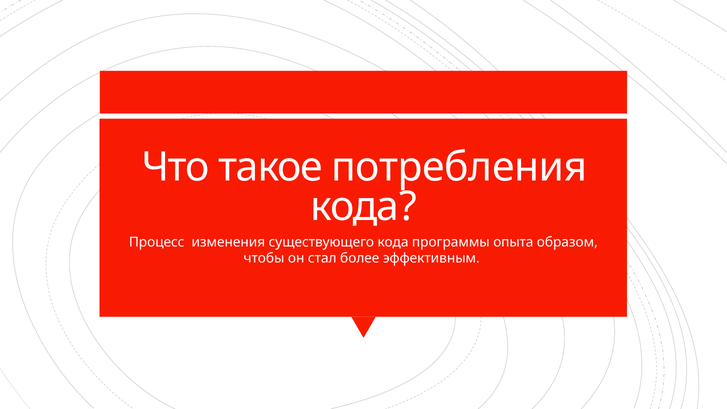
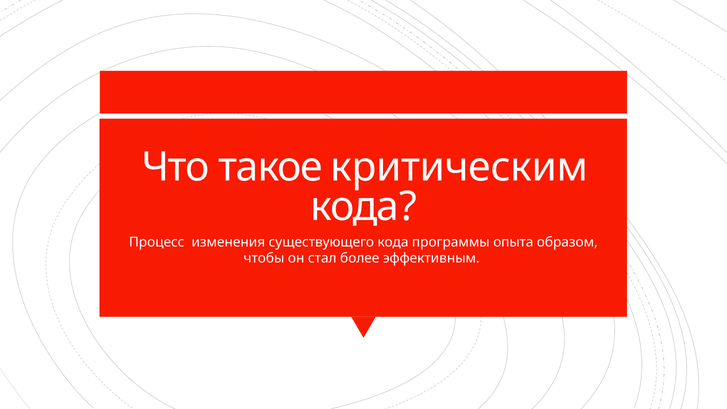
потребления: потребления -> критическим (459, 167)
